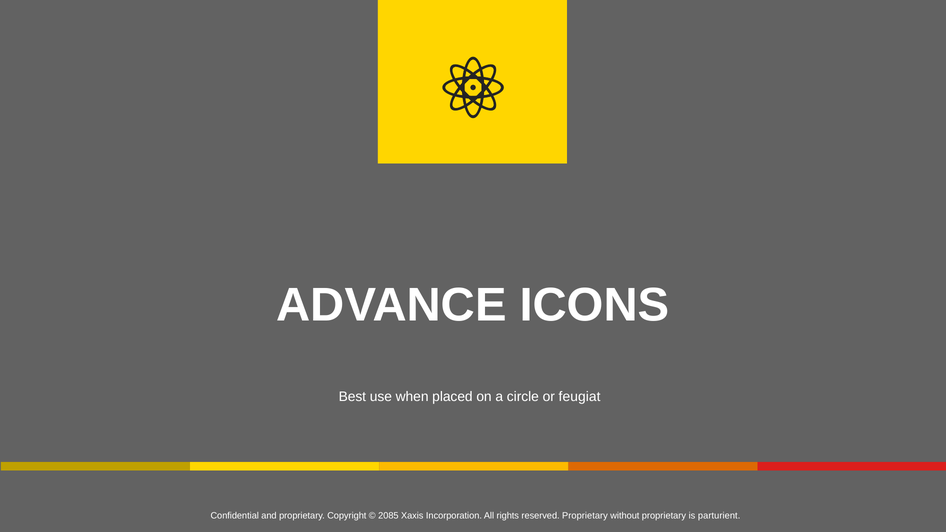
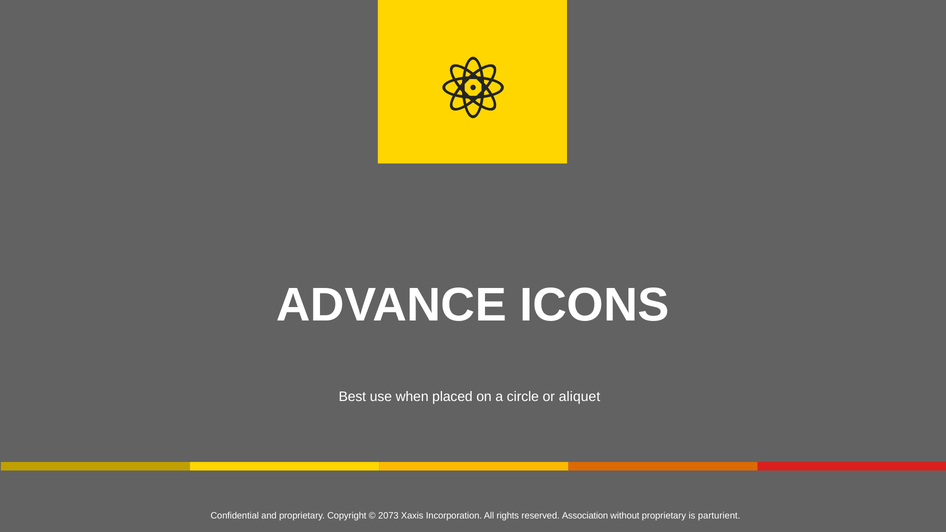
feugiat: feugiat -> aliquet (580, 397)
2085: 2085 -> 2073 (388, 516)
reserved Proprietary: Proprietary -> Association (585, 516)
